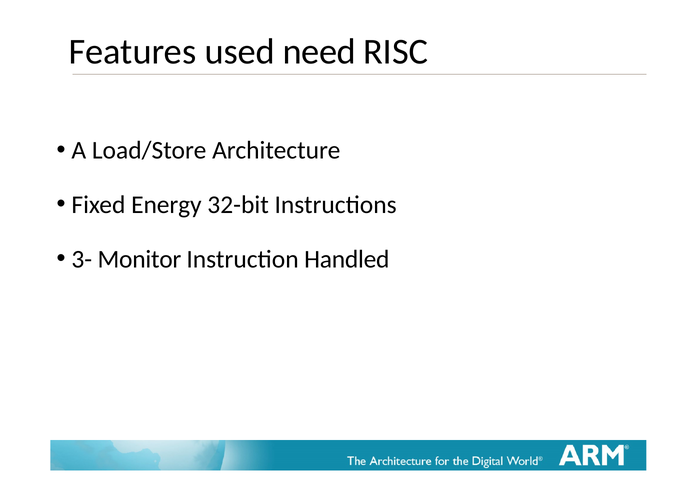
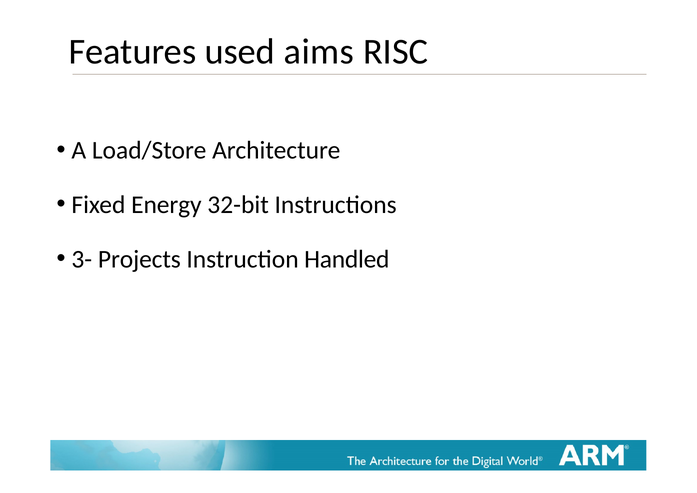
need: need -> aims (319, 51)
Monitor: Monitor -> Projects (139, 259)
